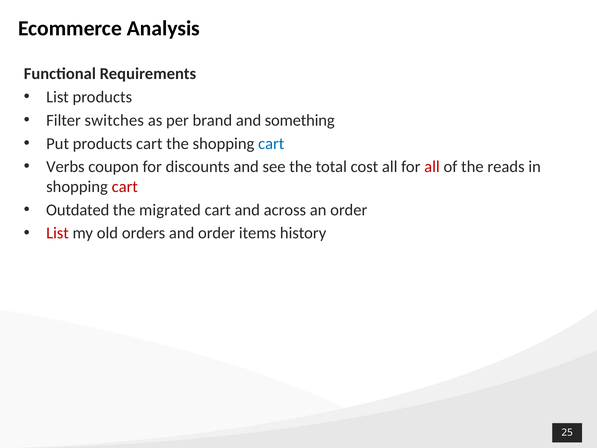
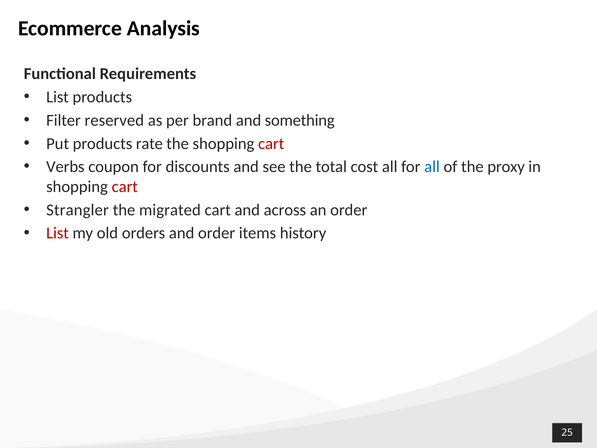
switches: switches -> reserved (114, 120)
products cart: cart -> rate (149, 143)
cart colour: blue -> red (271, 143)
all colour: red -> blue (432, 167)
reads: reads -> proxy (506, 167)
Outdated: Outdated -> Strangler (78, 210)
